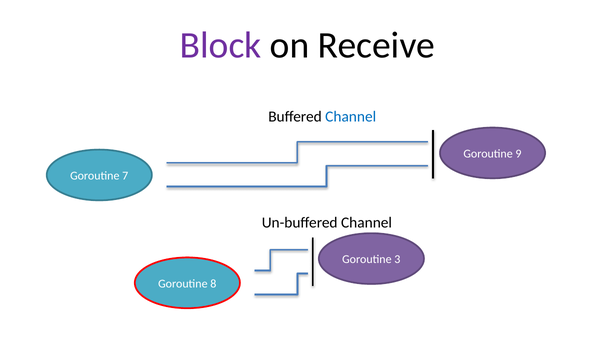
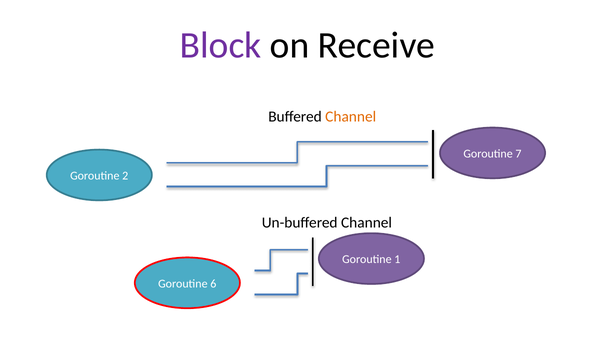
Channel colour: blue -> orange (351, 117)
9: 9 -> 7 (518, 154)
7: 7 -> 2 (125, 176)
3: 3 -> 1 (397, 259)
8: 8 -> 6 (213, 284)
